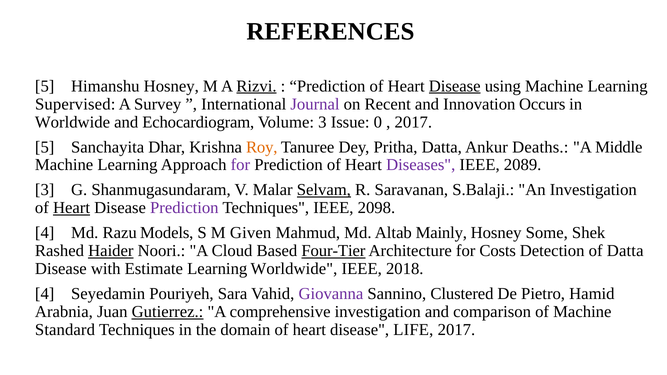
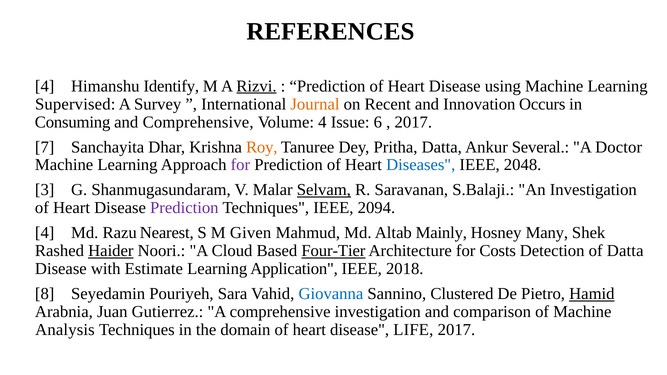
5: 5 -> 4 (45, 86)
Himanshu Hosney: Hosney -> Identify (171, 86)
Disease underline: present -> none (455, 86)
Journal colour: purple -> orange (315, 104)
Worldwide: Worldwide -> Consuming (73, 122)
and Echocardiogram: Echocardiogram -> Comprehensive (198, 122)
Volume 3: 3 -> 4 (322, 122)
0: 0 -> 6 (378, 122)
5: 5 -> 7 (45, 147)
Deaths: Deaths -> Several (540, 147)
Middle: Middle -> Doctor (619, 147)
Diseases colour: purple -> blue (421, 165)
2089: 2089 -> 2048 (523, 165)
Heart underline: present -> none (72, 208)
2098: 2098 -> 2094 (376, 208)
Models: Models -> Nearest (167, 233)
Some: Some -> Many (547, 233)
Learning Worldwide: Worldwide -> Application (294, 269)
4: 4 -> 8 (45, 294)
Giovanna colour: purple -> blue (331, 294)
Hamid underline: none -> present (592, 294)
Gutierrez underline: present -> none (168, 312)
Standard: Standard -> Analysis (65, 330)
